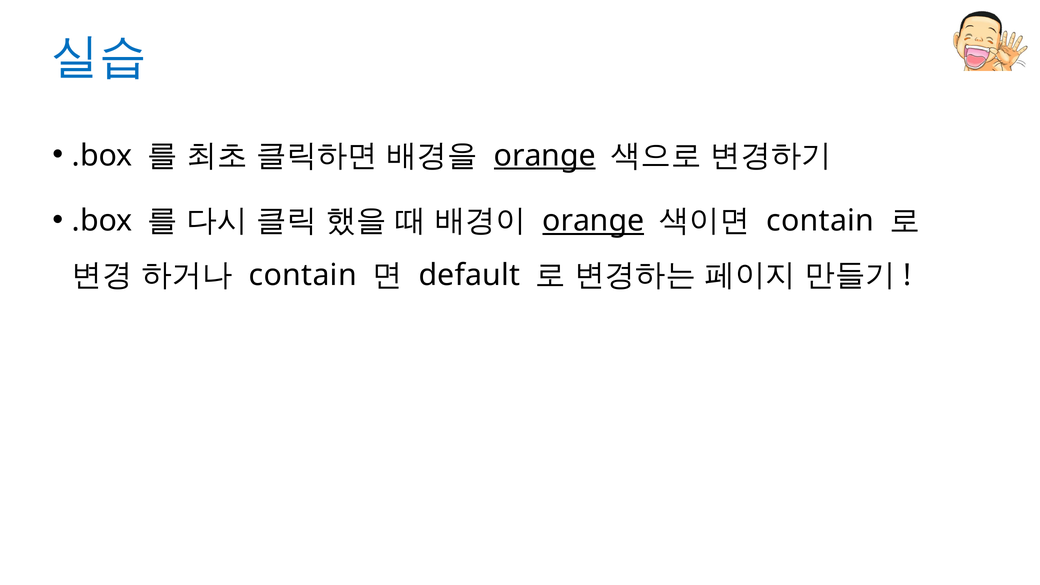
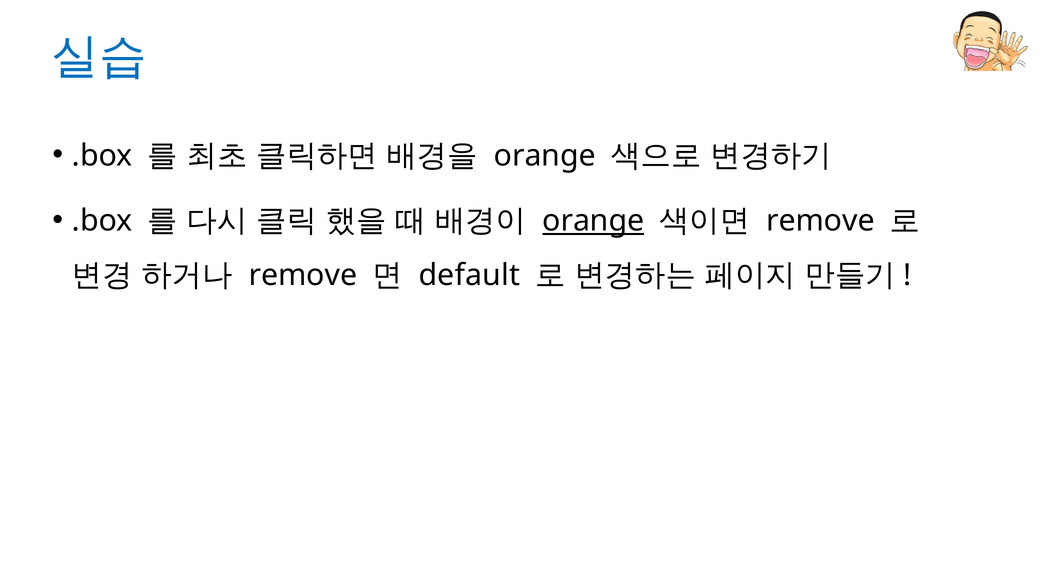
orange underline: present -> none (545, 156)
contain: contain -> remove (820, 221)
contain: contain -> remove (303, 275)
